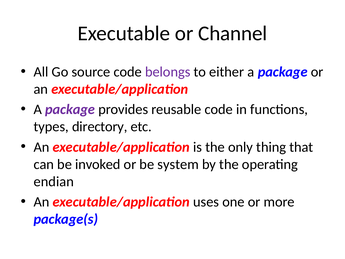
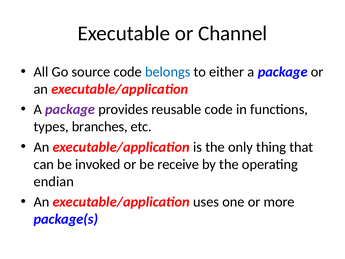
belongs colour: purple -> blue (168, 72)
directory: directory -> branches (100, 127)
system: system -> receive (178, 164)
